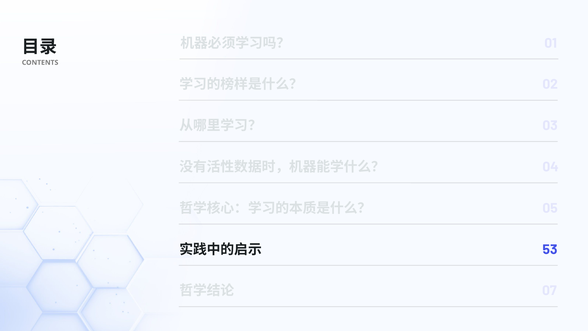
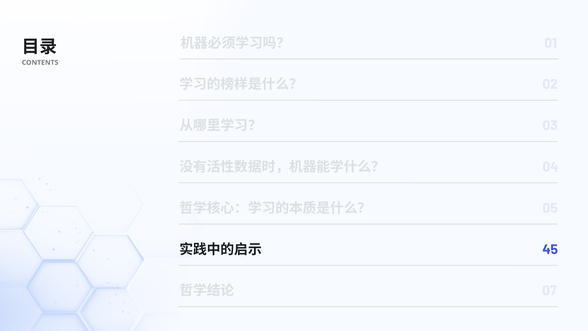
53: 53 -> 45 (550, 249)
